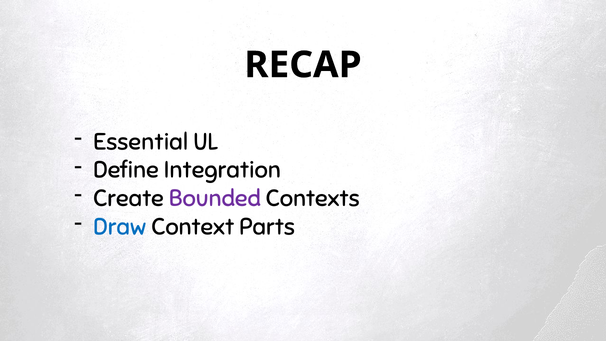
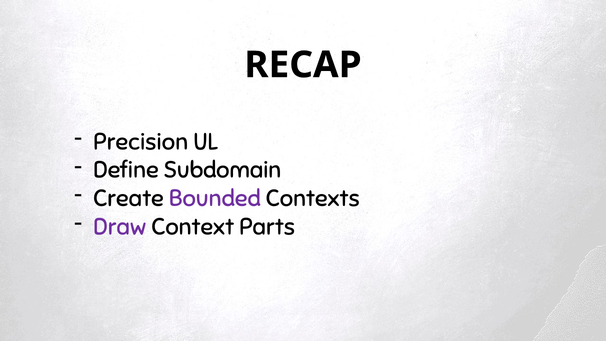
Essential: Essential -> Precision (141, 142)
Integration: Integration -> Subdomain (222, 170)
Draw colour: blue -> purple (120, 227)
